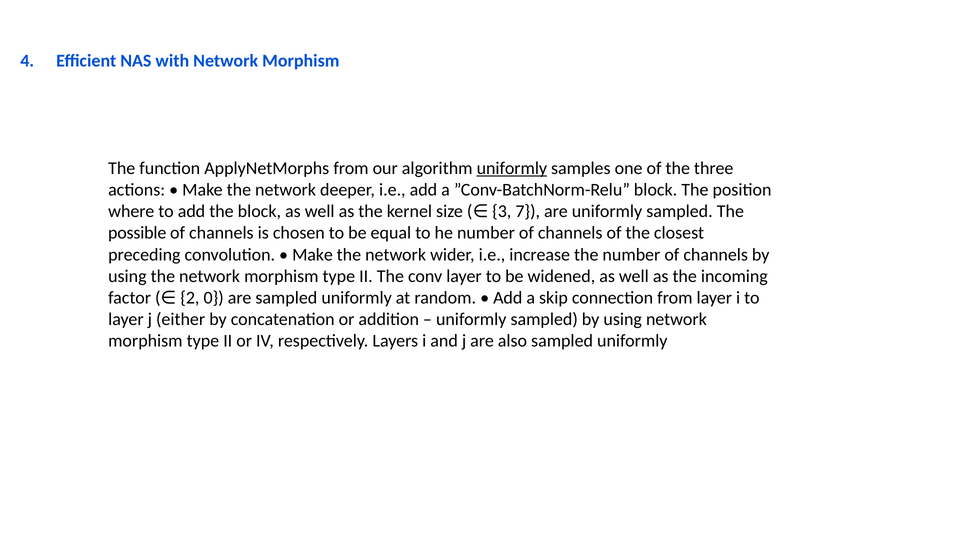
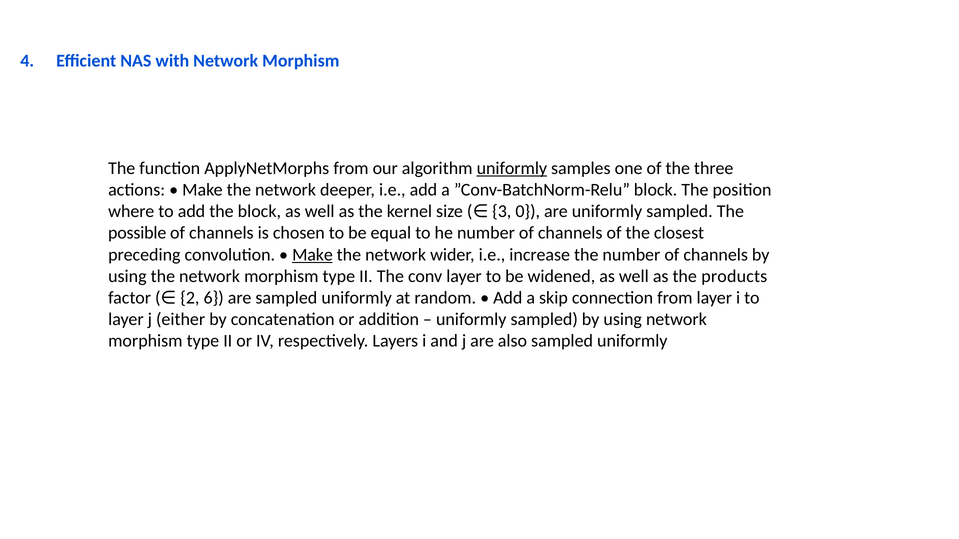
7: 7 -> 0 (528, 212)
Make underline: none -> present (312, 255)
incoming: incoming -> products (734, 276)
0: 0 -> 6 (214, 298)
